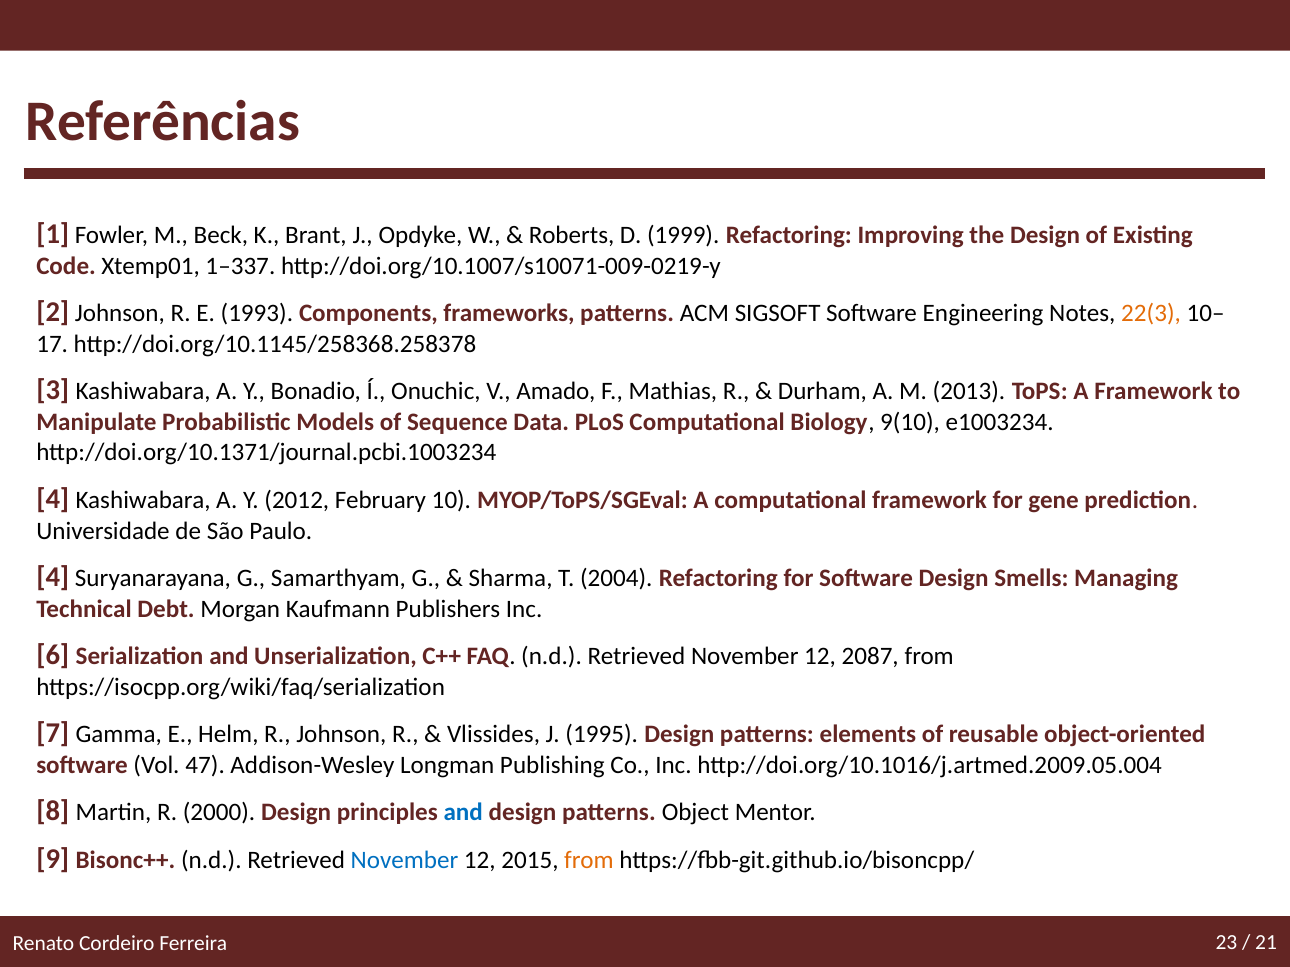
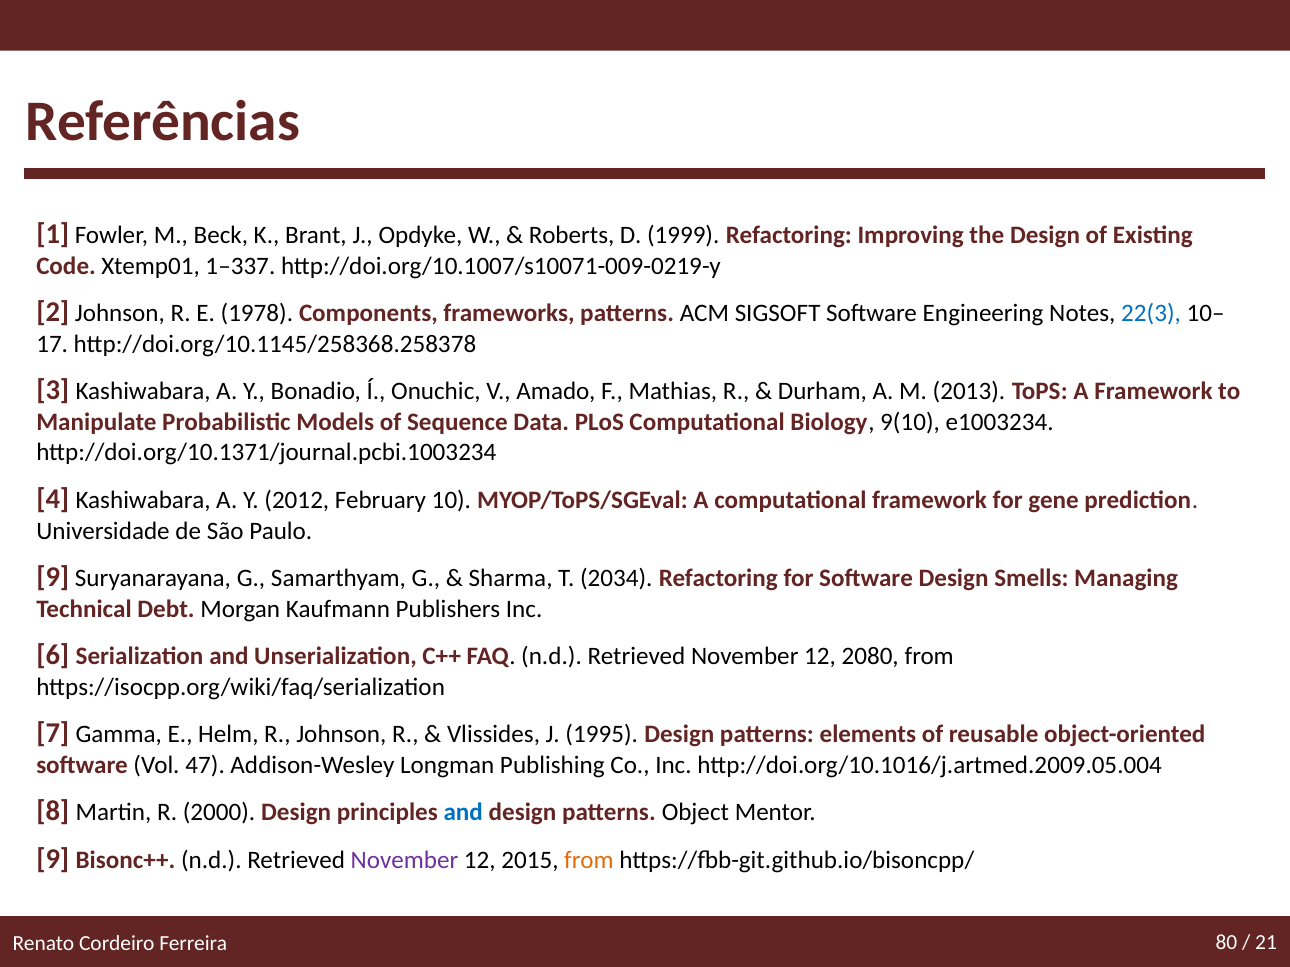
1993: 1993 -> 1978 (257, 314)
22(3 colour: orange -> blue (1151, 314)
4: 4 -> 9 (53, 577)
2004: 2004 -> 2034 (616, 579)
2087: 2087 -> 2080 (870, 657)
November colour: blue -> purple (404, 861)
23: 23 -> 80 (1226, 943)
